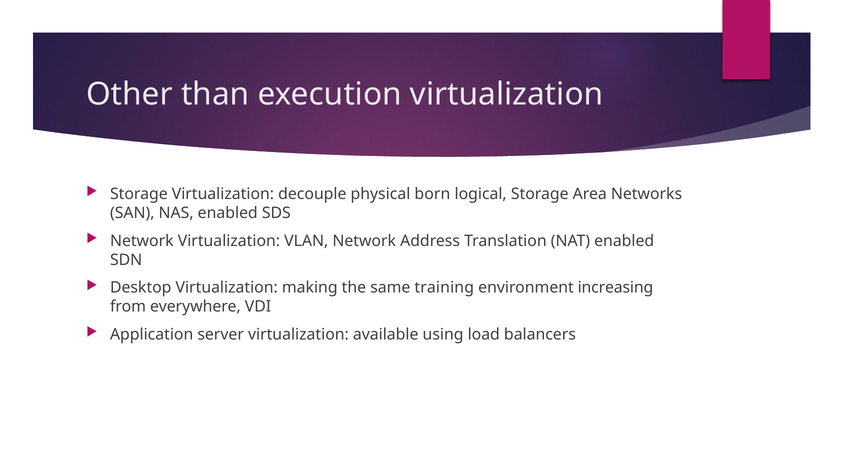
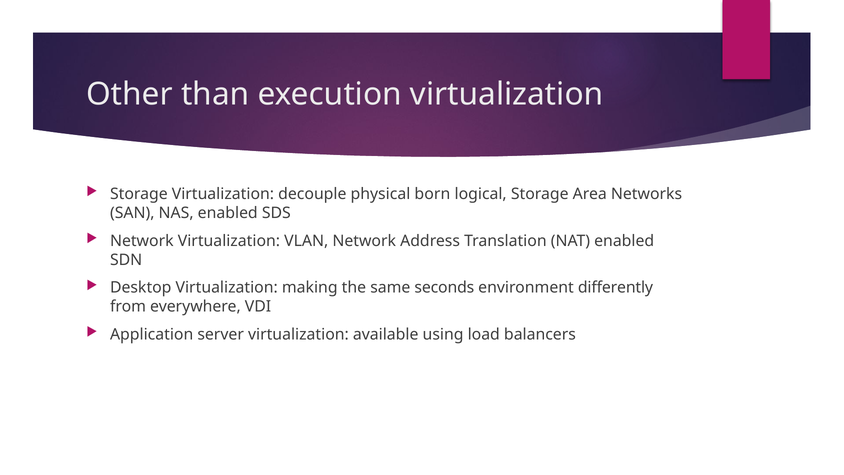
training: training -> seconds (444, 288)
increasing: increasing -> differently (615, 288)
